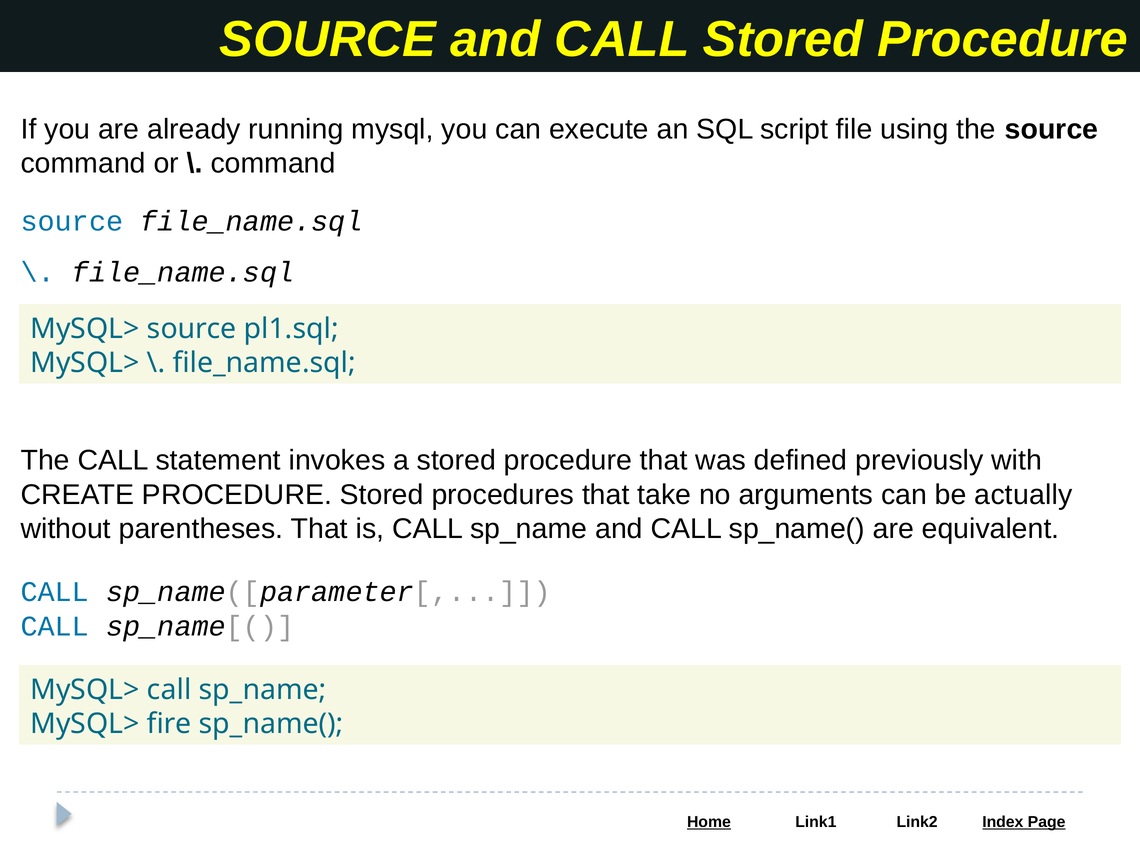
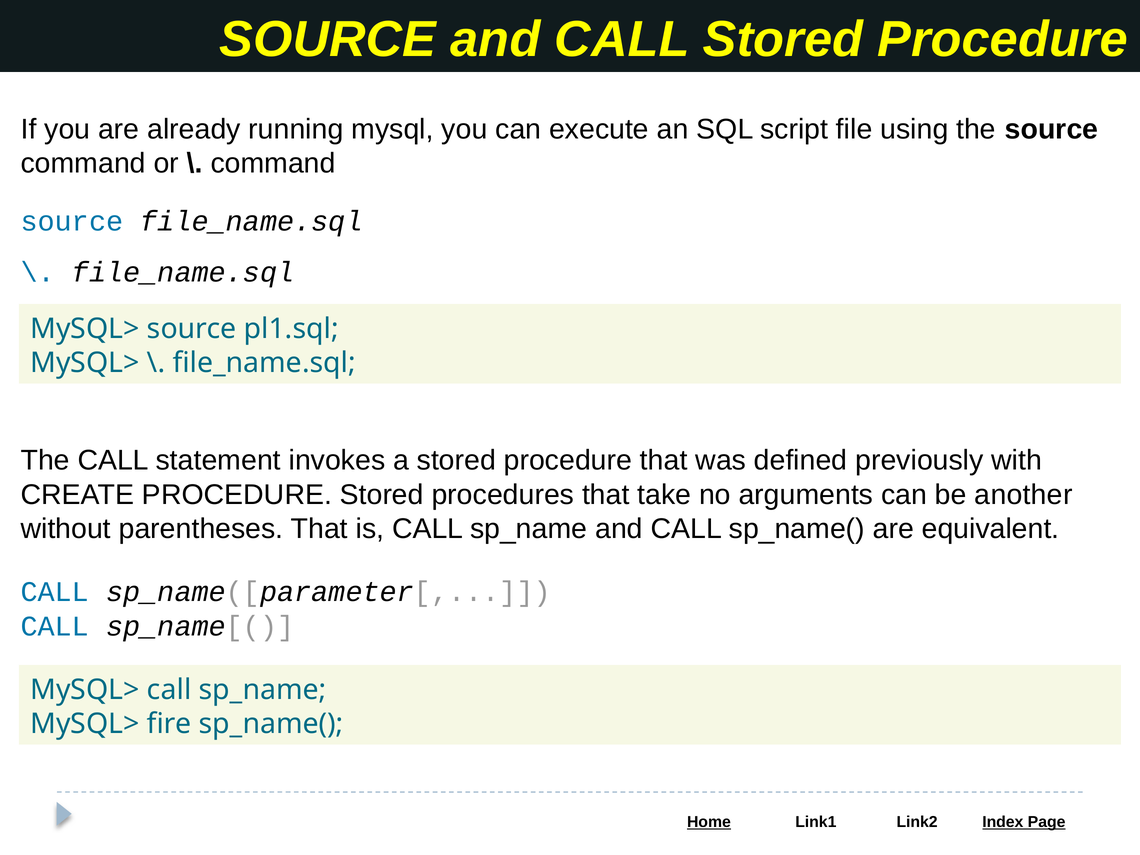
actually: actually -> another (1023, 495)
